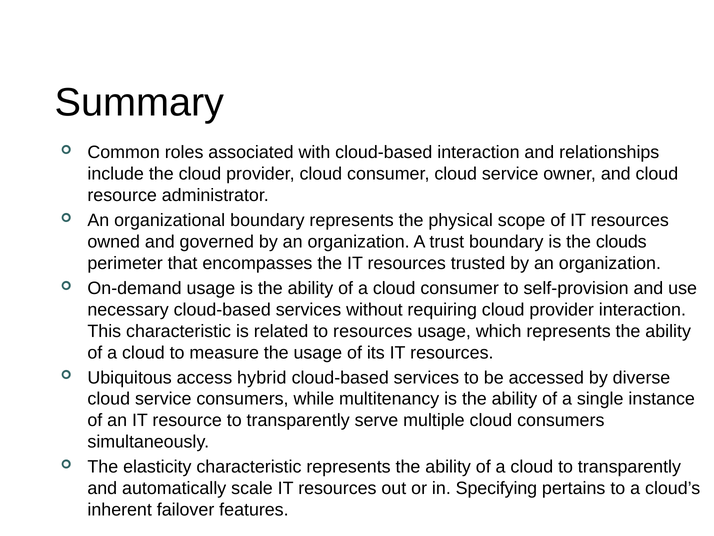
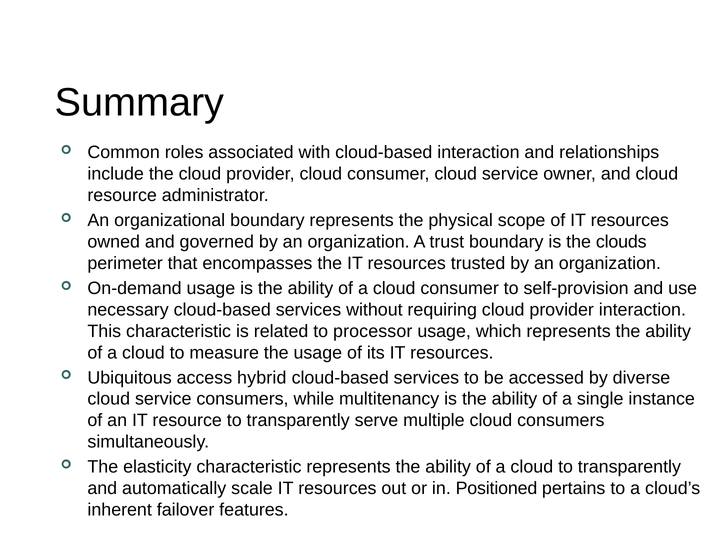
to resources: resources -> processor (373, 331)
Specifying: Specifying -> Positioned (496, 488)
